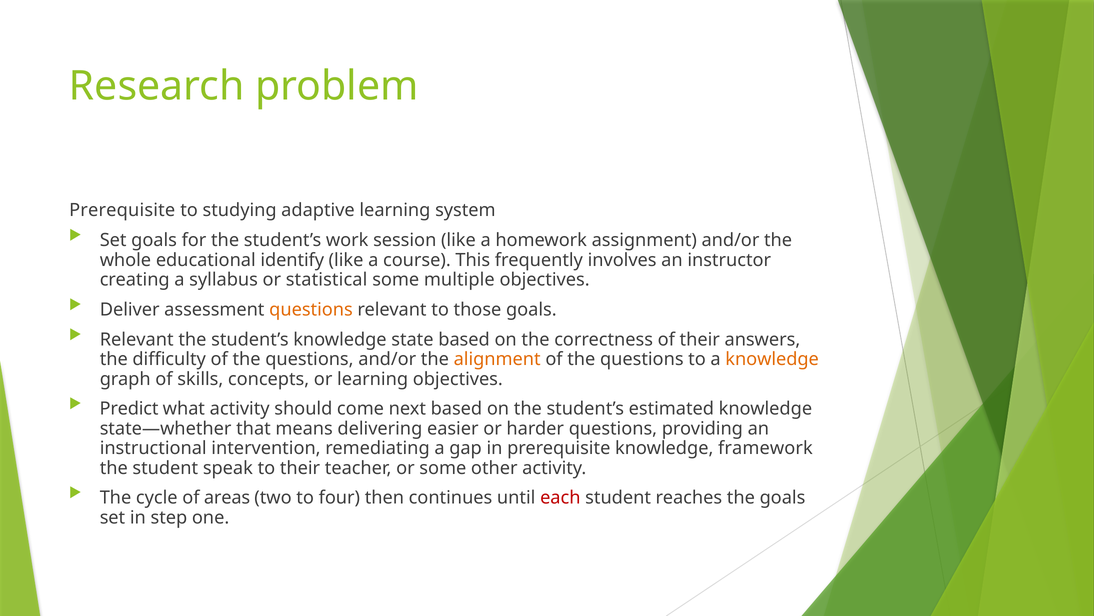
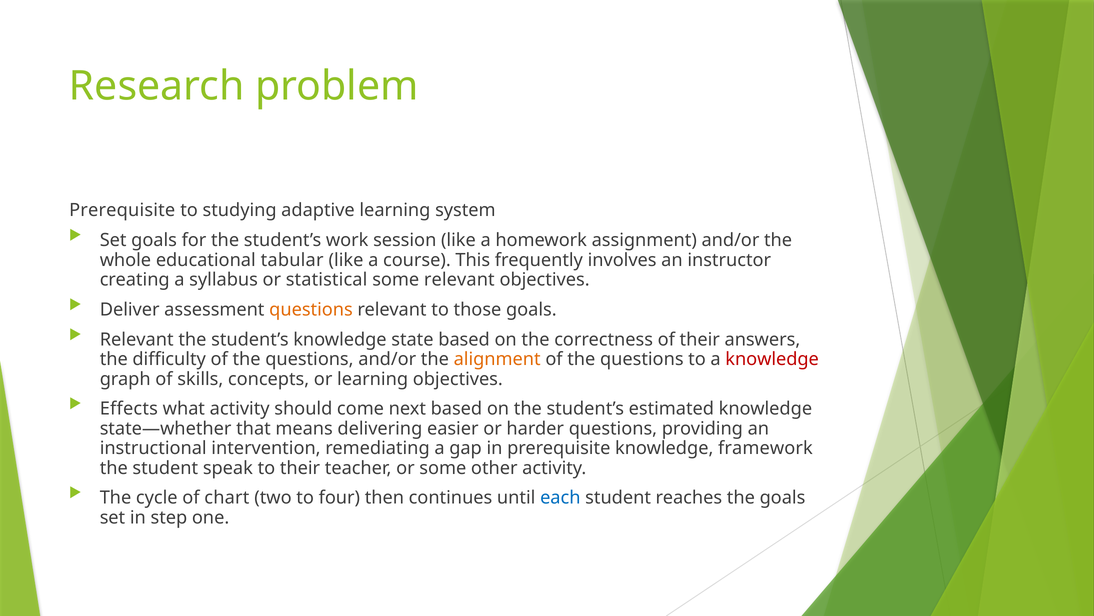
identify: identify -> tabular (292, 260)
some multiple: multiple -> relevant (459, 279)
knowledge colour: orange -> red (772, 359)
Predict: Predict -> Effects (129, 409)
areas: areas -> chart (227, 497)
each colour: red -> blue (560, 497)
